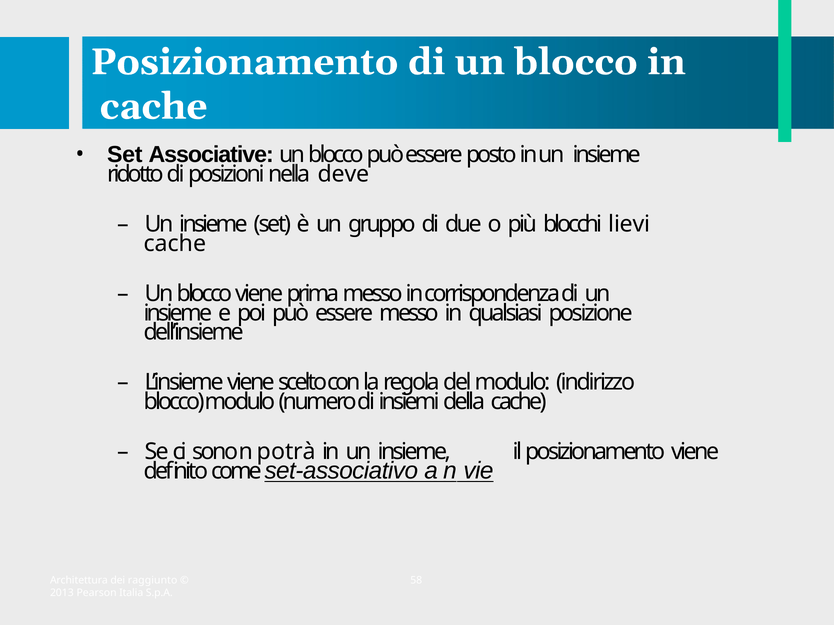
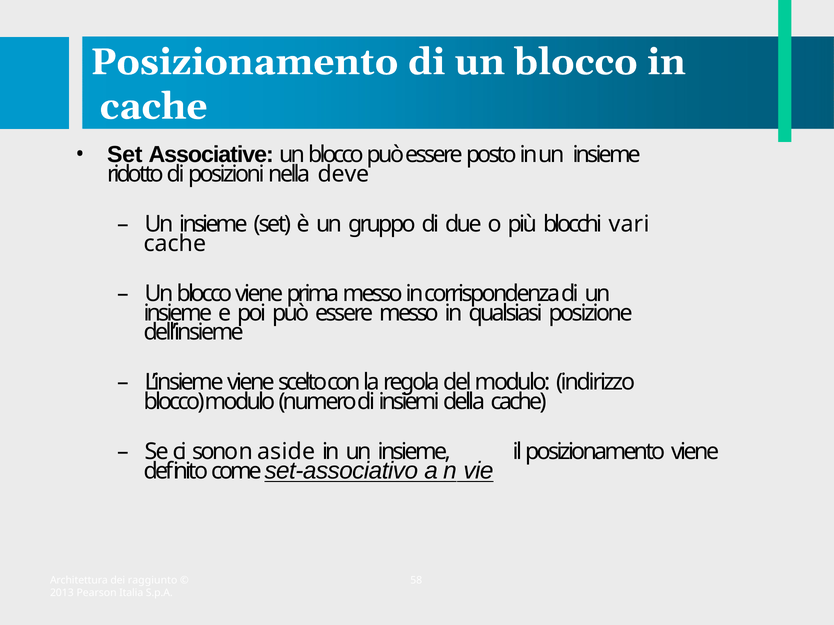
lievi: lievi -> vari (629, 224)
potrà: potrà -> aside (286, 452)
